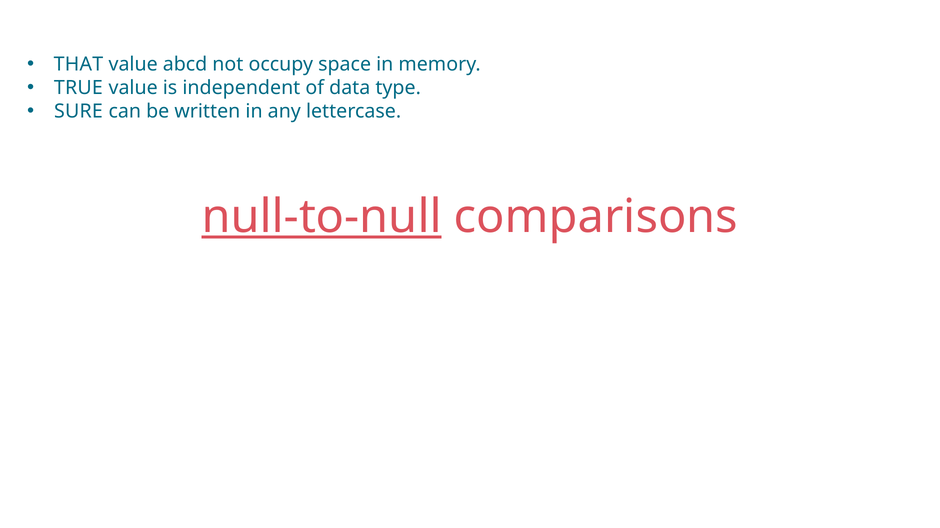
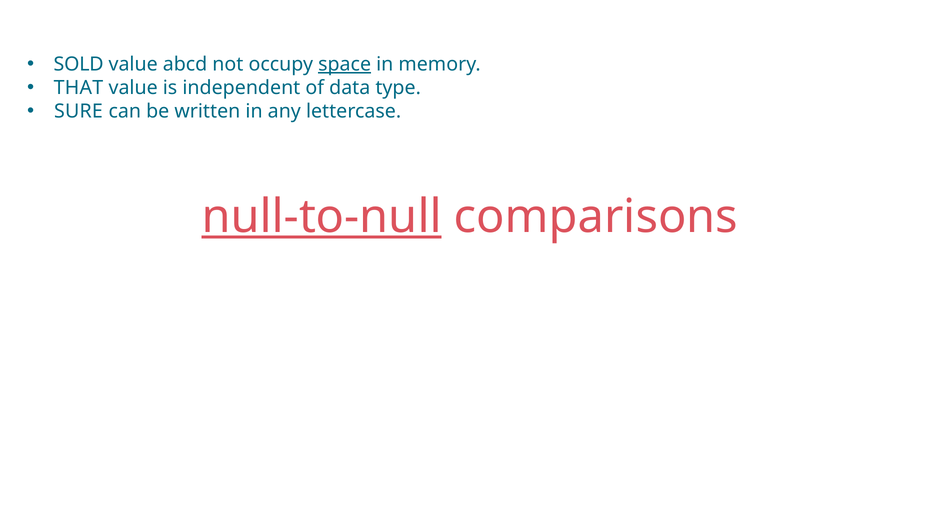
THAT: THAT -> SOLD (79, 64)
space underline: none -> present (345, 64)
TRUE: TRUE -> THAT (78, 88)
